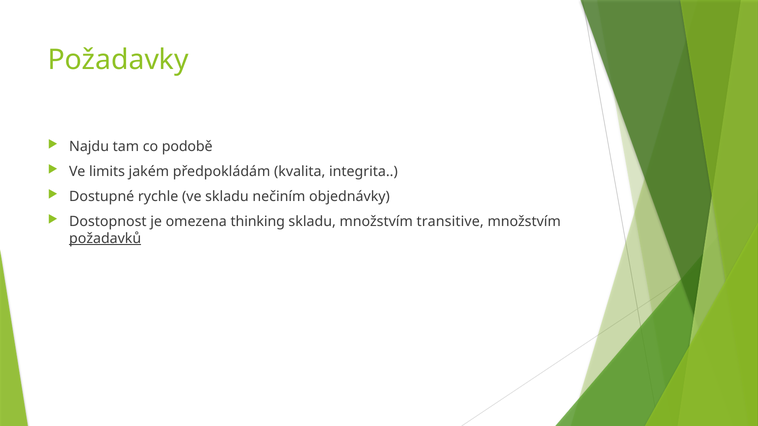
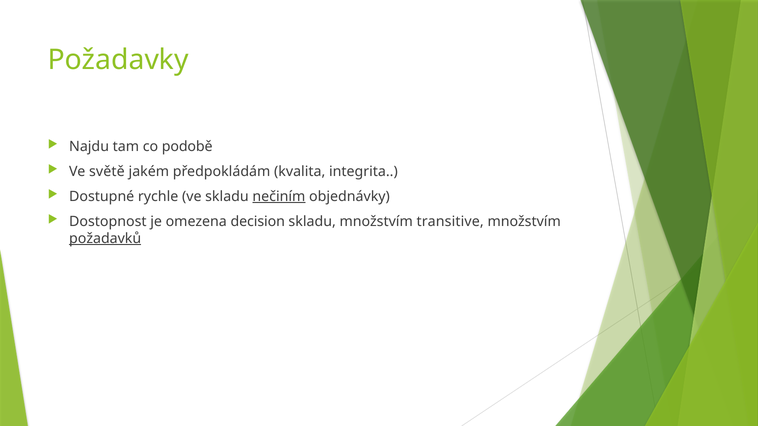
limits: limits -> světě (107, 172)
nečiním underline: none -> present (279, 197)
thinking: thinking -> decision (258, 222)
